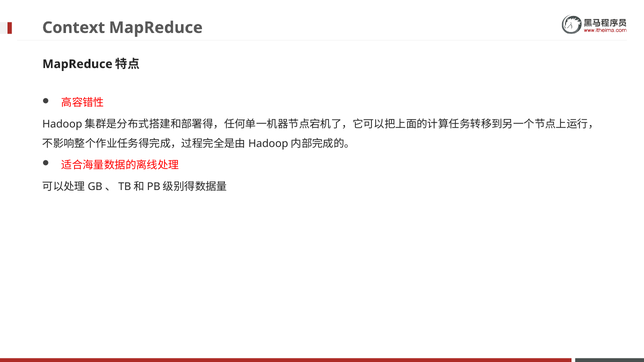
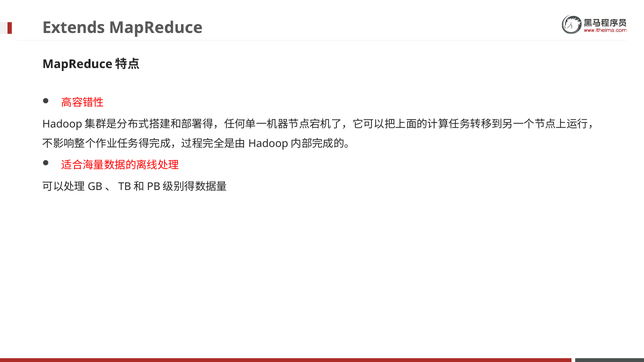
Context: Context -> Extends (74, 28)
